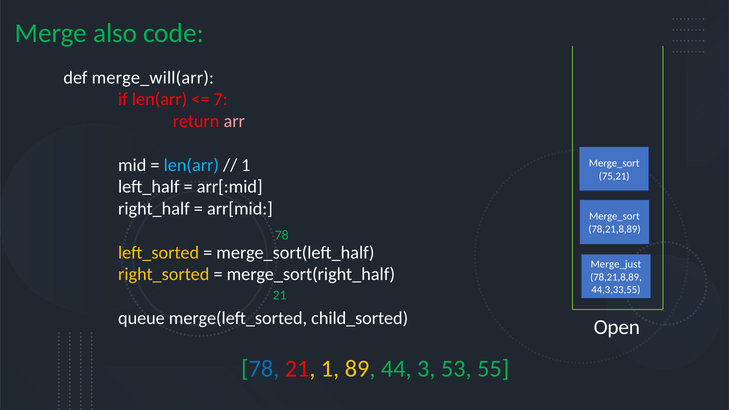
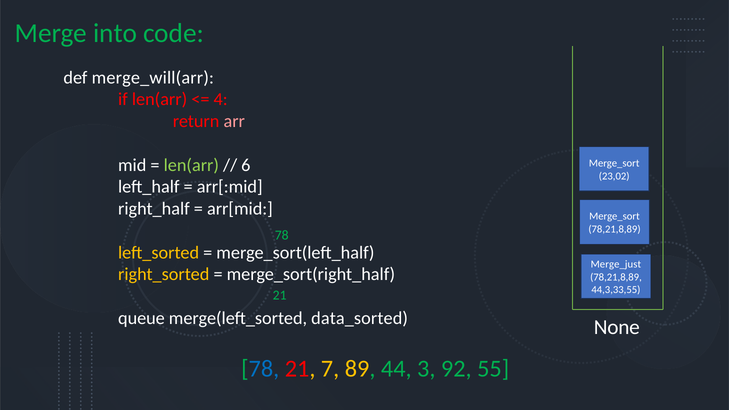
also: also -> into (115, 33)
7: 7 -> 4 (221, 99)
len(arr colour: light blue -> light green (191, 165)
1: 1 -> 6 (246, 165)
75,21: 75,21 -> 23,02 (614, 176)
child_sorted: child_sorted -> data_sorted (360, 318)
Open: Open -> None (617, 327)
21 1: 1 -> 7 (330, 369)
53: 53 -> 92 (456, 369)
